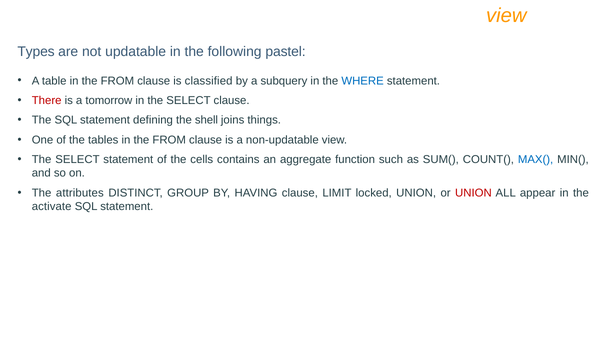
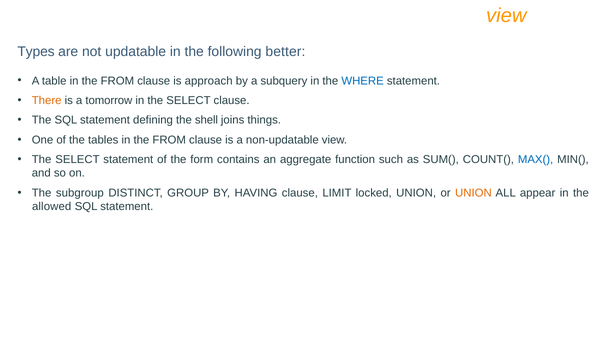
pastel: pastel -> better (285, 52)
classified: classified -> approach (209, 81)
There colour: red -> orange (47, 101)
cells: cells -> form (202, 160)
attributes: attributes -> subgroup (80, 193)
UNION colour: red -> orange (473, 193)
activate: activate -> allowed (52, 207)
